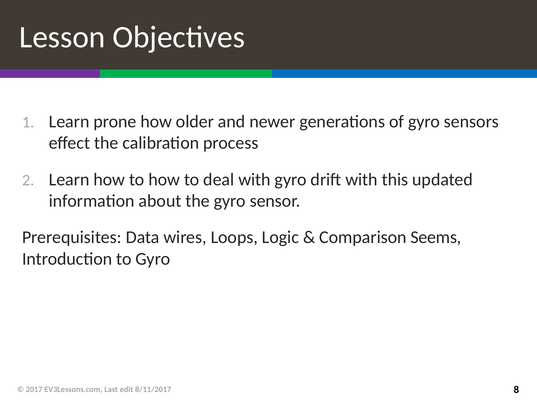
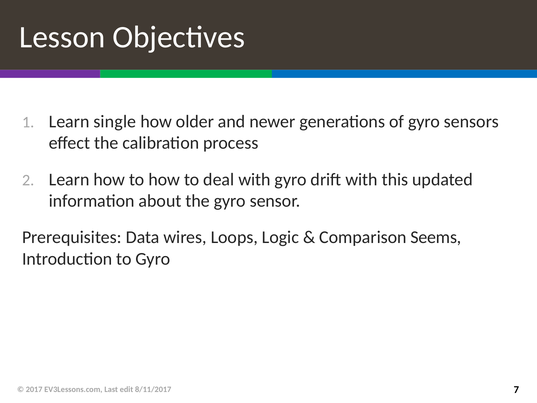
prone: prone -> single (115, 121)
8: 8 -> 7 (516, 389)
